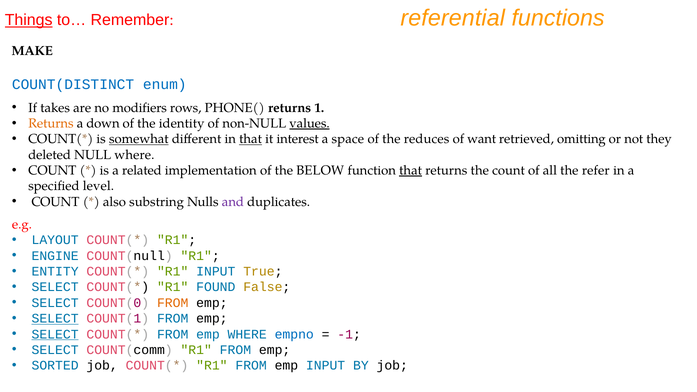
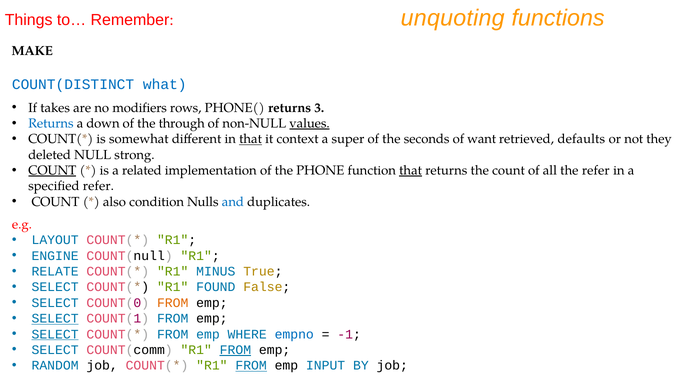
referential: referential -> unquoting (453, 18)
Things underline: present -> none (29, 20)
enum: enum -> what (165, 84)
1: 1 -> 3 (319, 108)
Returns colour: orange -> blue (51, 123)
identity: identity -> through (182, 123)
somewhat underline: present -> none (139, 139)
interest: interest -> context (298, 139)
space: space -> super (348, 139)
reduces: reduces -> seconds (427, 139)
omitting: omitting -> defaults (581, 139)
NULL where: where -> strong (134, 155)
COUNT underline: none -> present (52, 170)
BELOW: BELOW -> PHONE (320, 170)
specified level: level -> refer (98, 186)
substring: substring -> condition (157, 202)
and colour: purple -> blue (233, 202)
ENTITY: ENTITY -> RELATE (55, 272)
R1 INPUT: INPUT -> MINUS (216, 272)
FROM underline: none -> present (235, 350)
SORTED: SORTED -> RANDOM (55, 366)
FROM underline: none -> present (251, 366)
